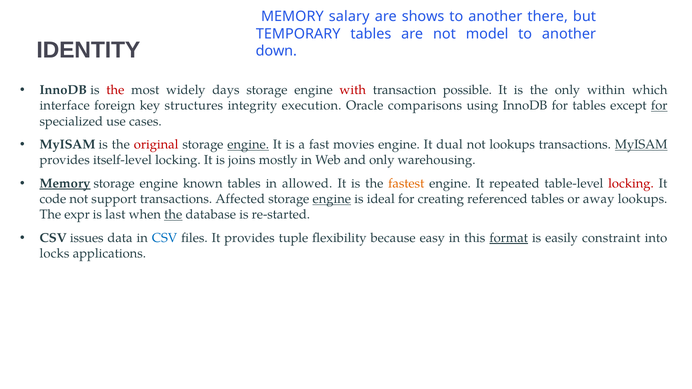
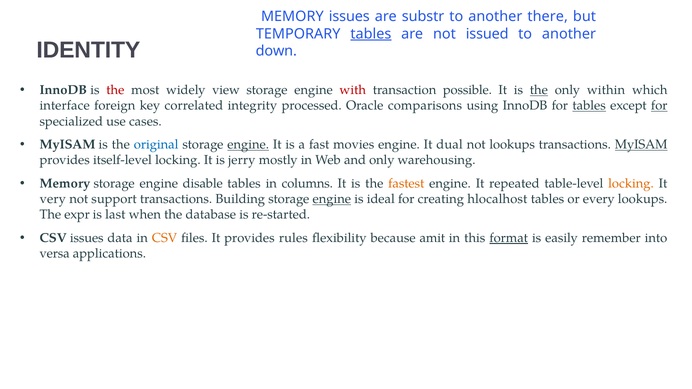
MEMORY salary: salary -> issues (349, 17)
shows: shows -> substr (423, 17)
tables underline: none -> present (371, 34)
model: model -> issued (487, 34)
days: days -> view (226, 90)
the underline: none -> present (539, 90)
structures: structures -> correlated (194, 106)
execution: execution -> processed (312, 106)
tables underline: none -> present (589, 106)
original colour: red -> blue (156, 145)
joins: joins -> jerry (242, 160)
Memory underline: present -> none (65, 184)
known: known -> disable (203, 184)
allowed: allowed -> columns (307, 184)
locking colour: red -> orange (631, 184)
code: code -> very (53, 199)
Affected: Affected -> Building (240, 199)
referenced: referenced -> hlocalhost (497, 199)
away: away -> every (599, 199)
the underline: present -> none (173, 215)
CSV colour: blue -> orange (165, 238)
tuple: tuple -> rules (293, 238)
easy: easy -> amit (432, 238)
constraint: constraint -> remember (611, 238)
locks: locks -> versa (55, 254)
